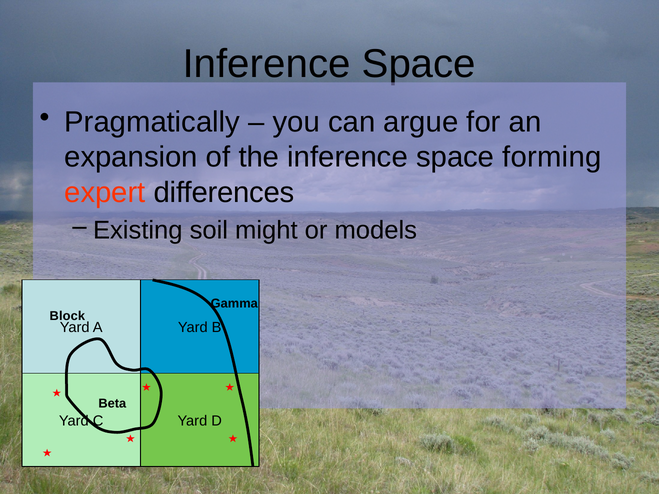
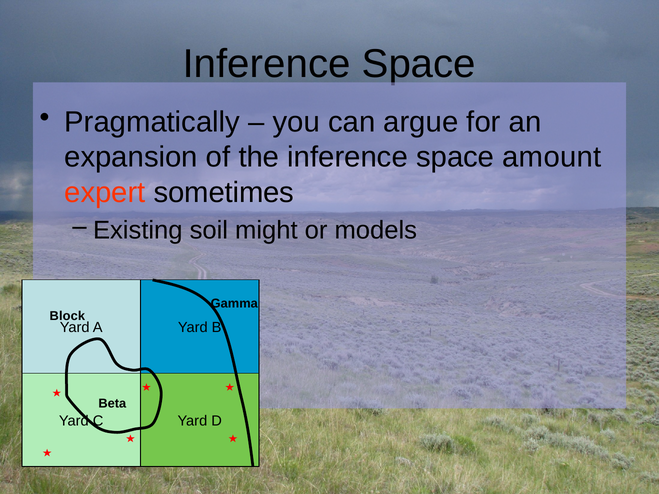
forming: forming -> amount (552, 157)
differences: differences -> sometimes (224, 192)
